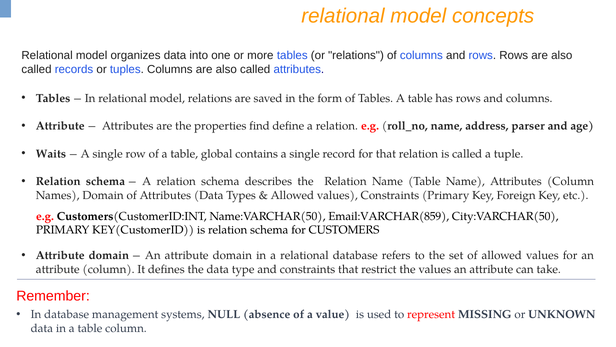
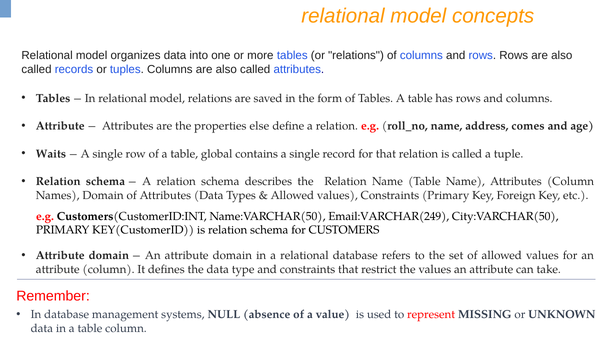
find: find -> else (259, 126)
parser: parser -> comes (528, 126)
Email:VARCHAR(859: Email:VARCHAR(859 -> Email:VARCHAR(249 (389, 216)
